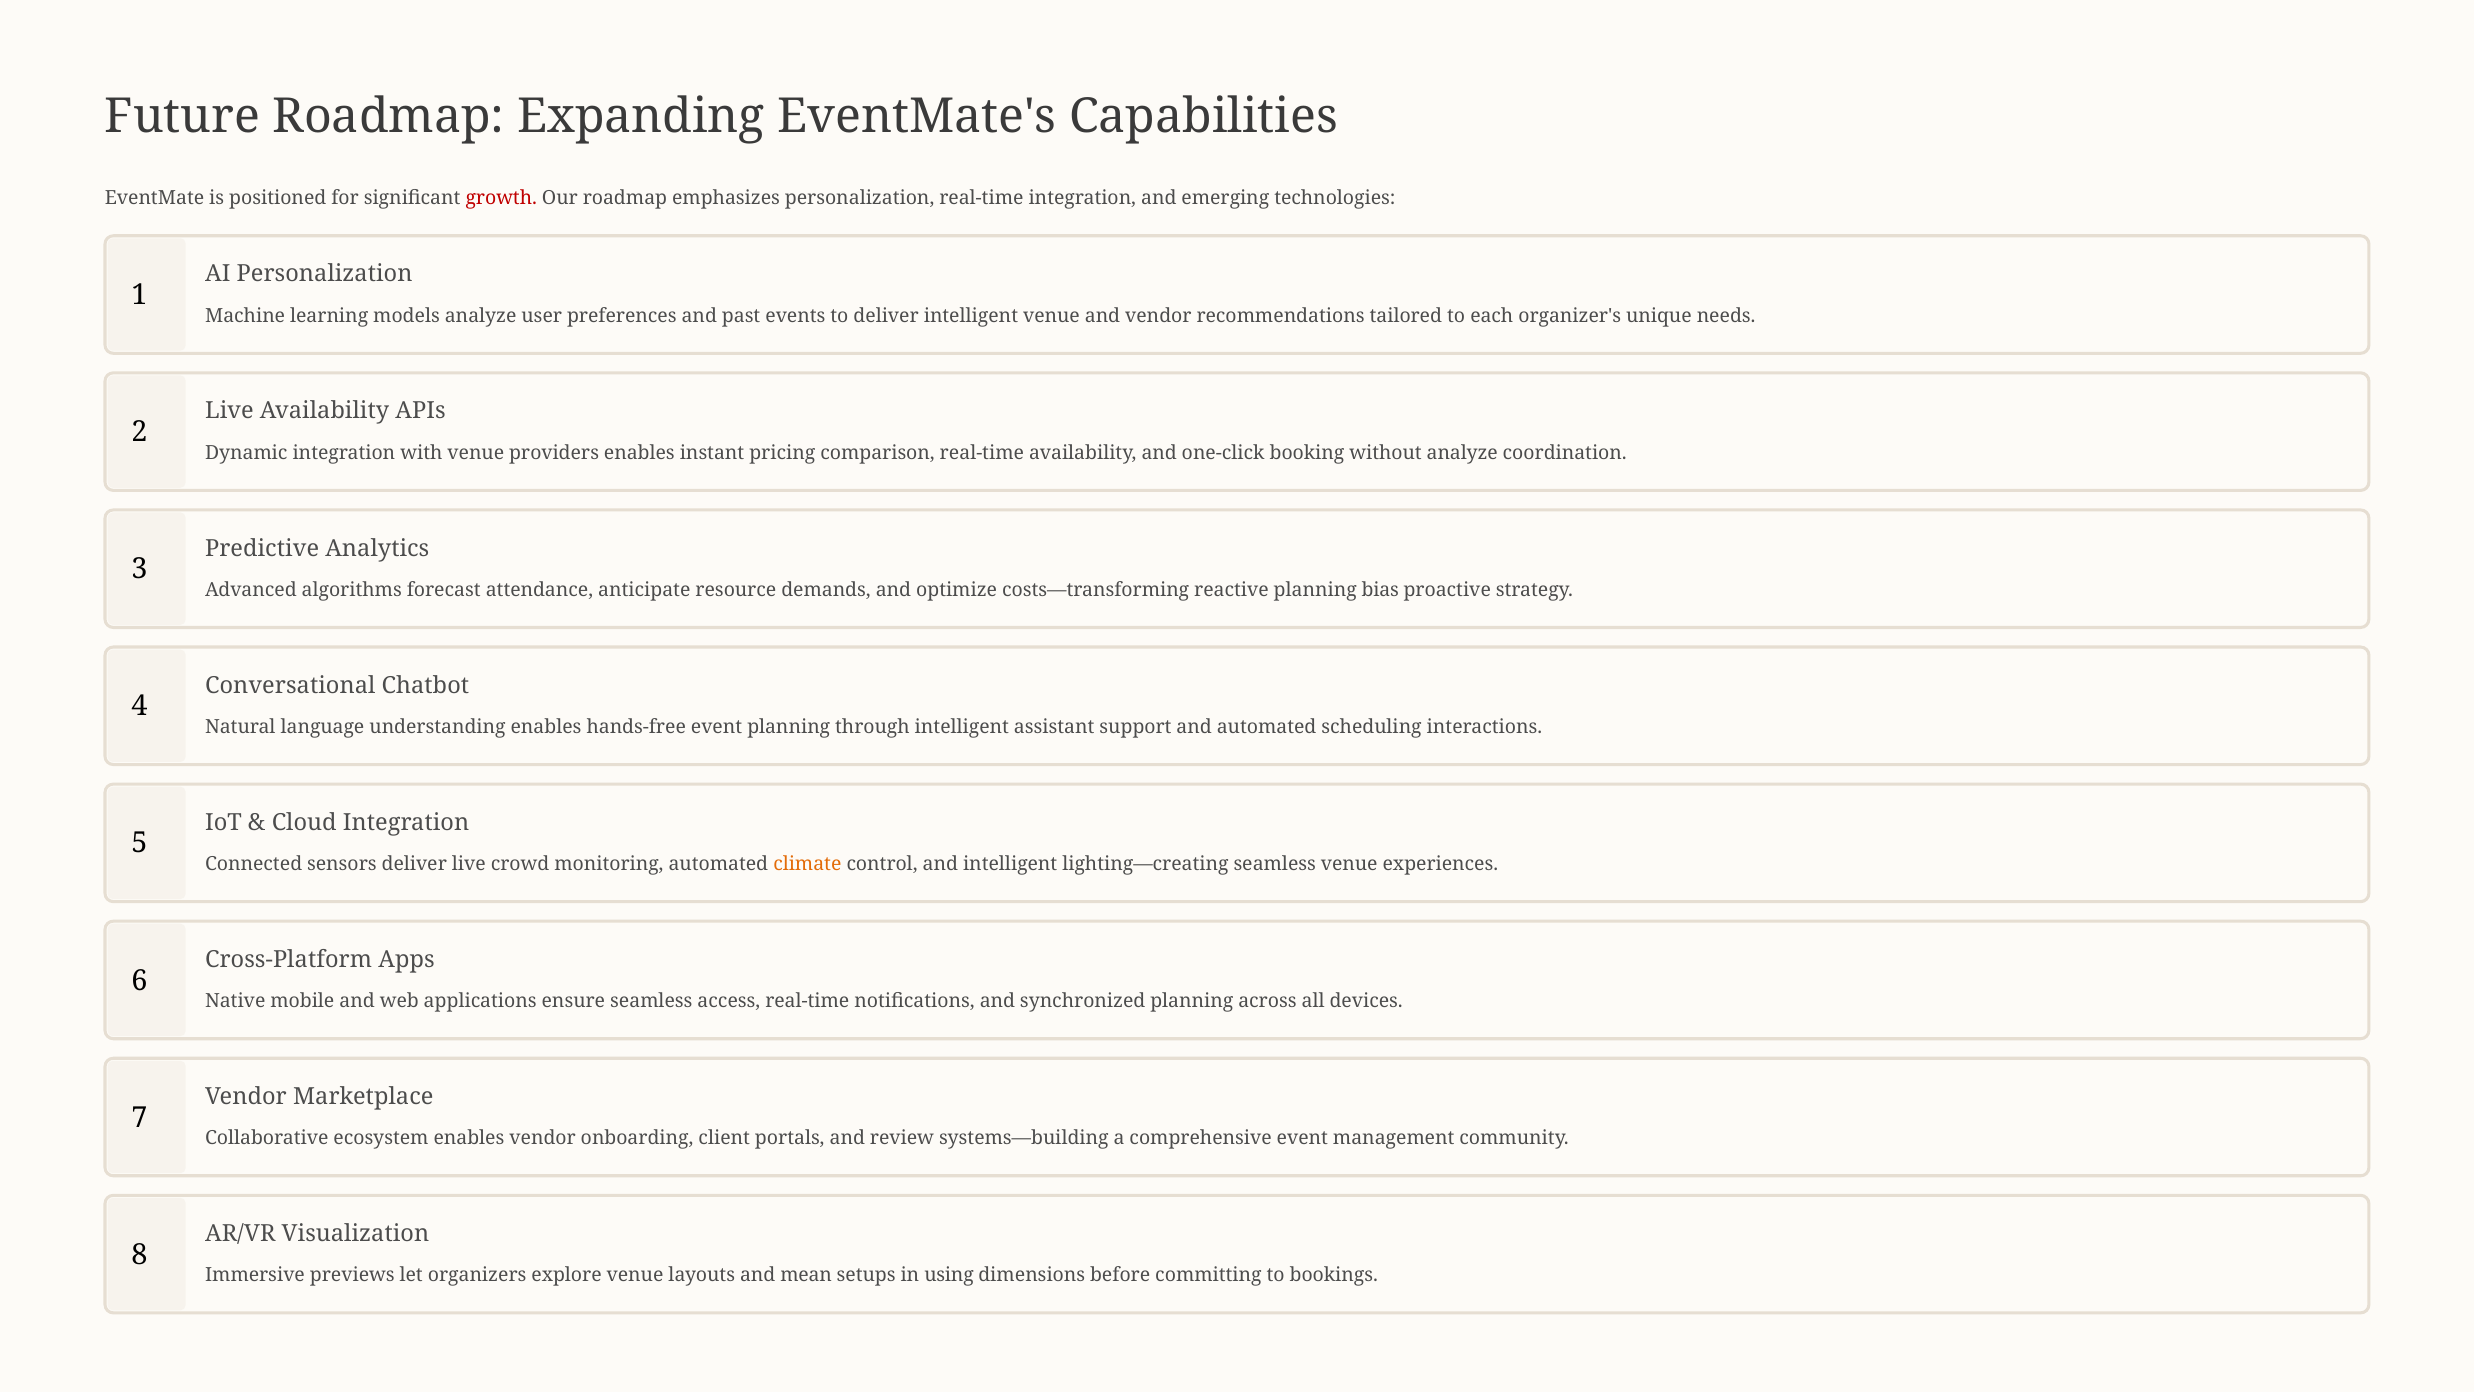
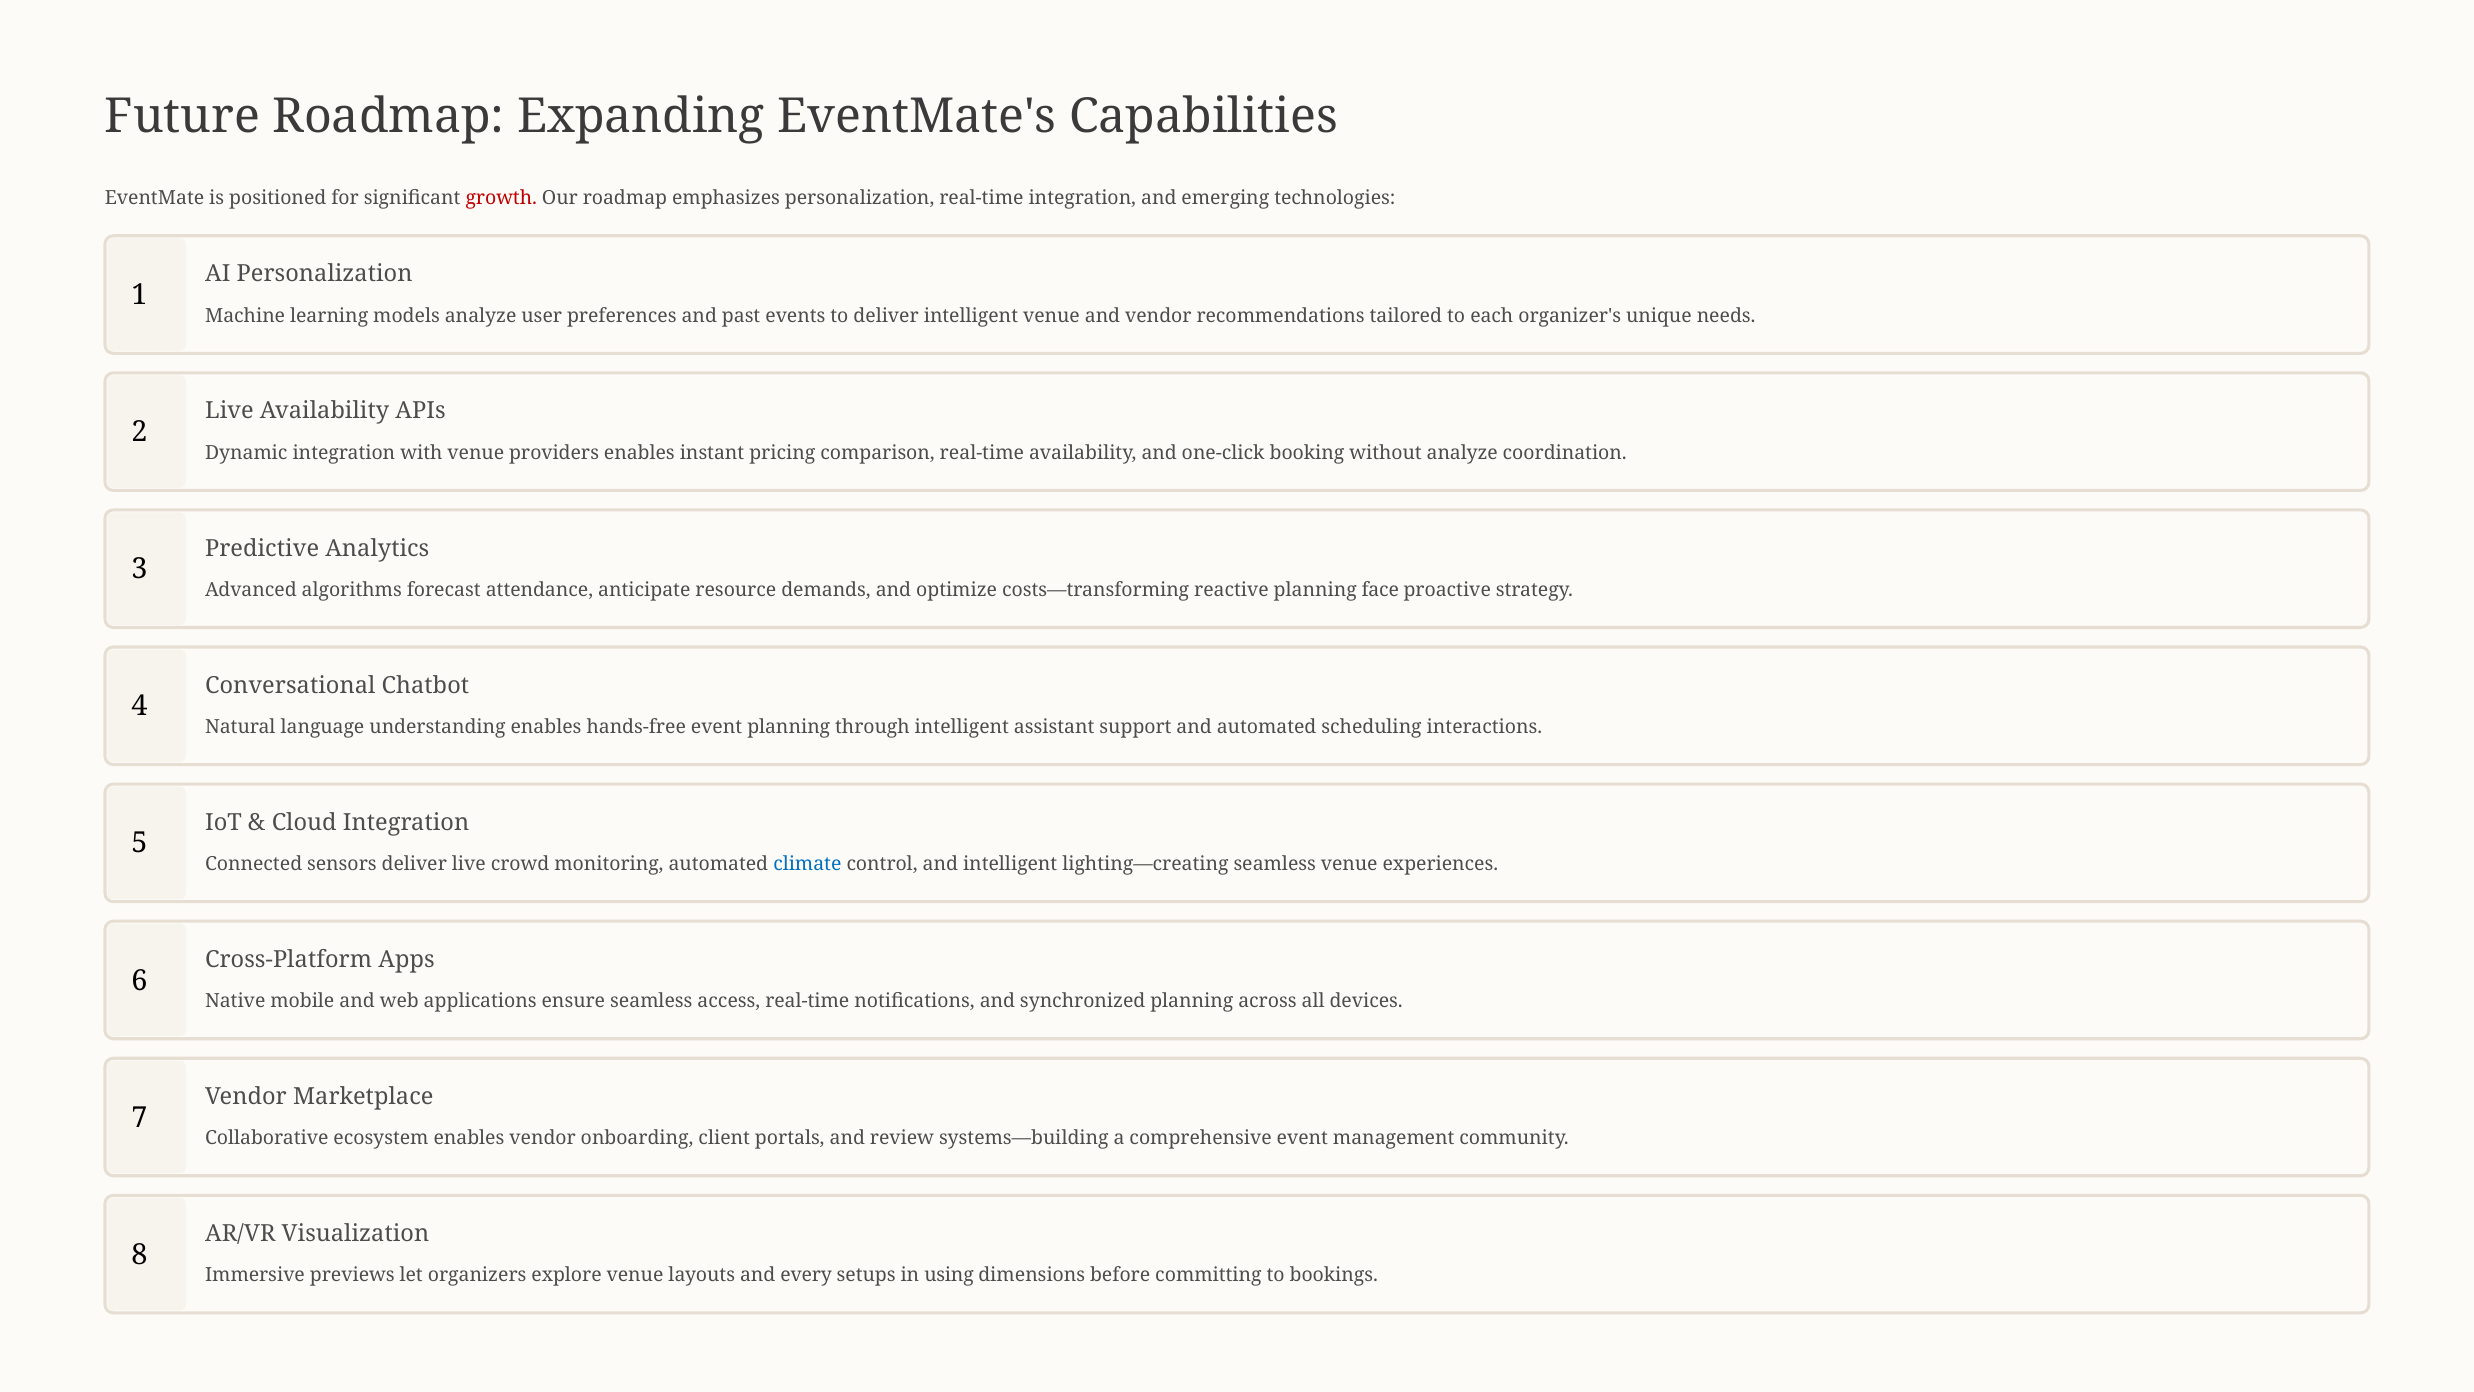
bias: bias -> face (1380, 590)
climate colour: orange -> blue (807, 864)
mean: mean -> every (806, 1275)
